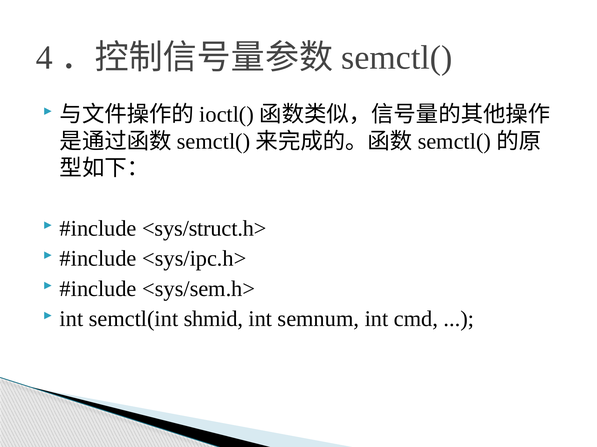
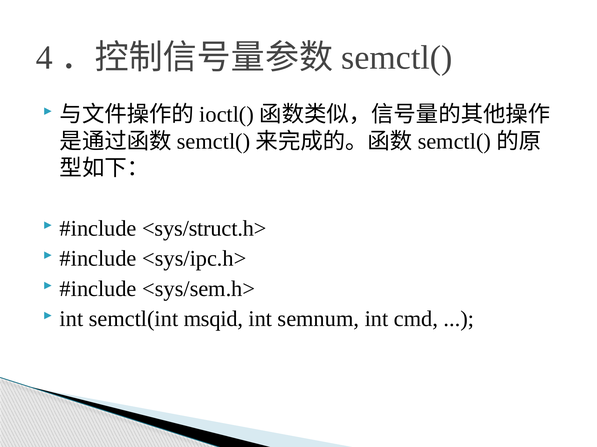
shmid: shmid -> msqid (213, 319)
